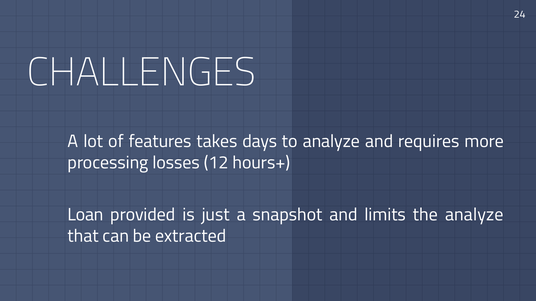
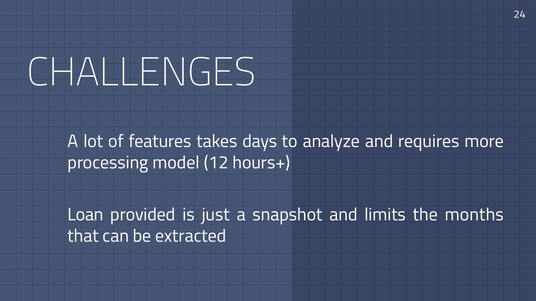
losses: losses -> model (176, 163)
the analyze: analyze -> months (474, 215)
